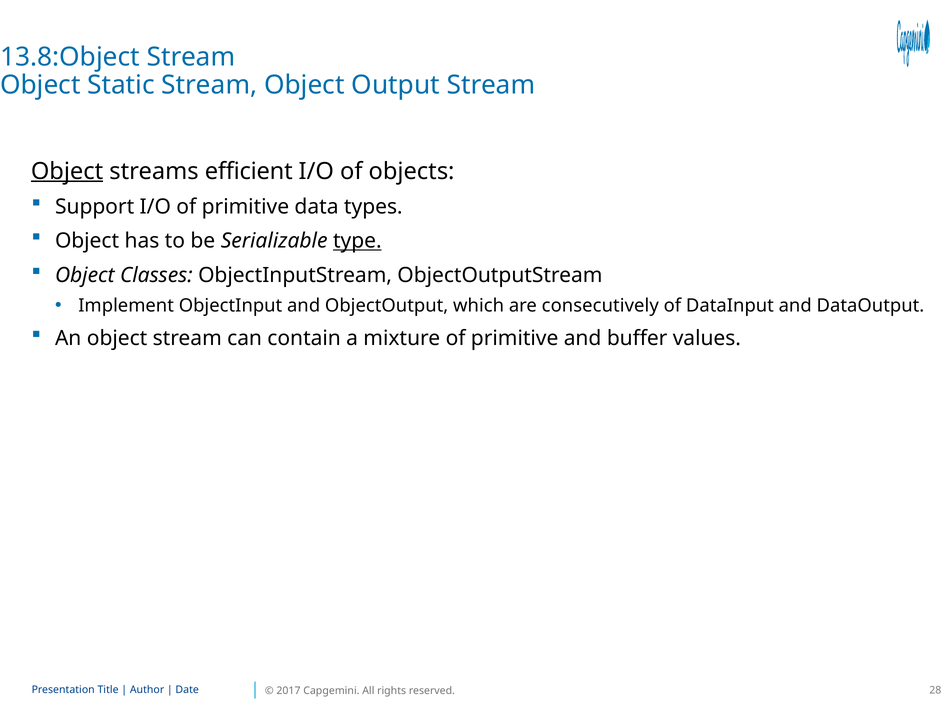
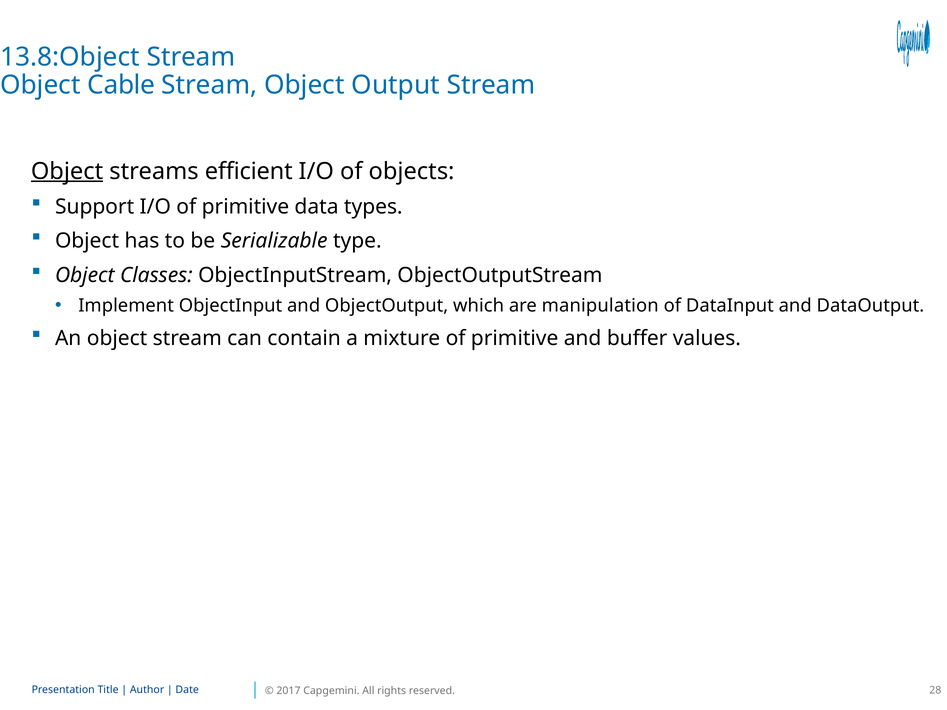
Static: Static -> Cable (121, 85)
type underline: present -> none (357, 241)
consecutively: consecutively -> manipulation (600, 306)
